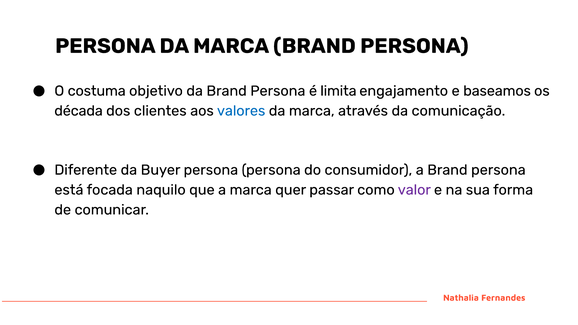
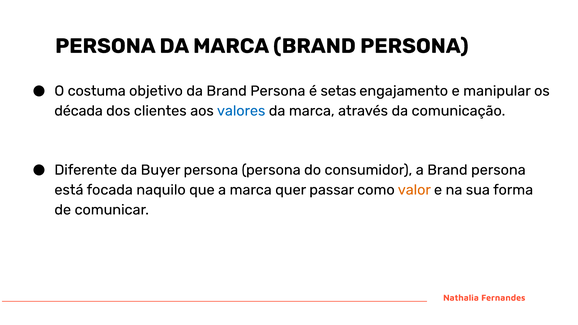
limita: limita -> setas (338, 91)
baseamos: baseamos -> manipular (497, 91)
valor colour: purple -> orange (414, 190)
